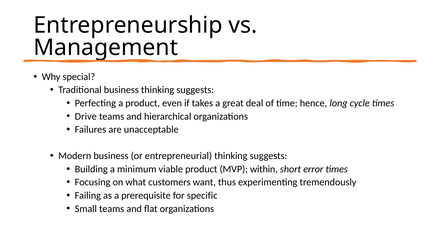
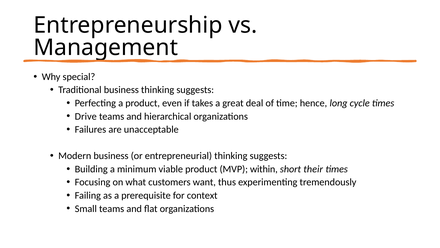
error: error -> their (313, 169)
specific: specific -> context (202, 195)
